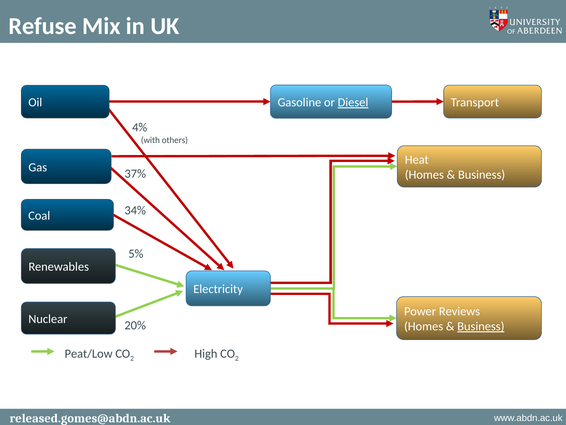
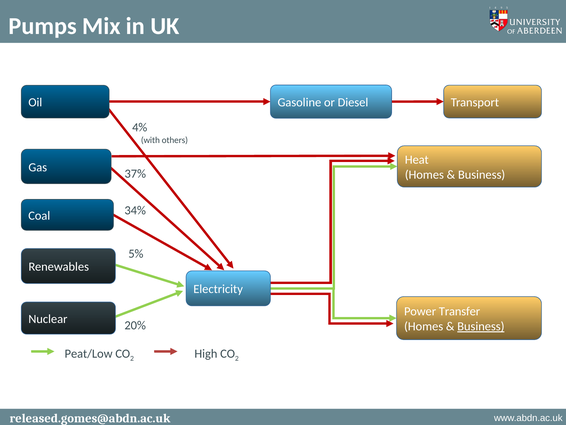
Refuse: Refuse -> Pumps (43, 26)
Diesel underline: present -> none (353, 102)
Reviews: Reviews -> Transfer (460, 311)
